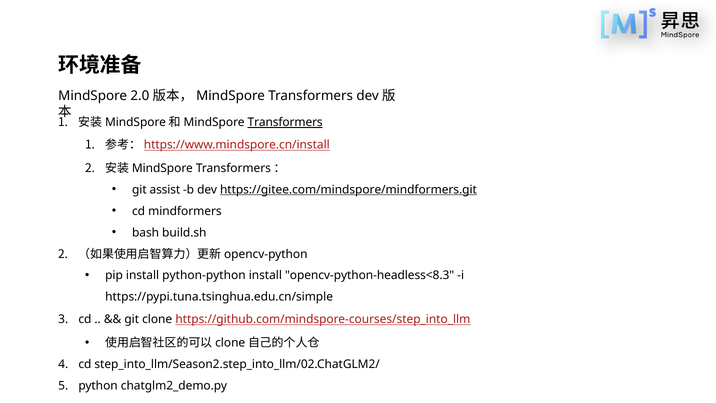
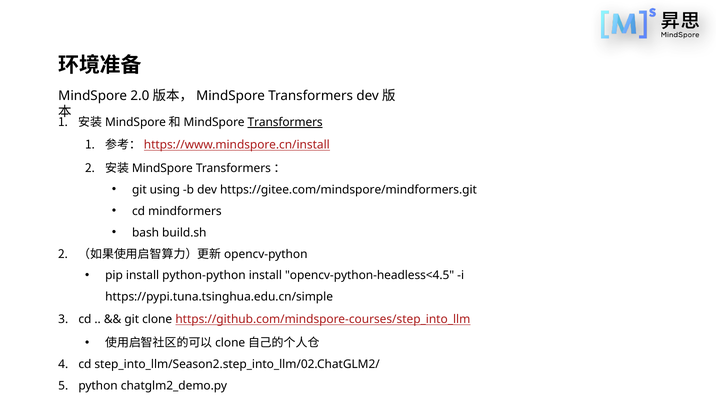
assist: assist -> using (165, 190)
https://gitee.com/mindspore/mindformers.git underline: present -> none (348, 190)
opencv-python-headless<8.3: opencv-python-headless<8.3 -> opencv-python-headless<4.5 (370, 275)
